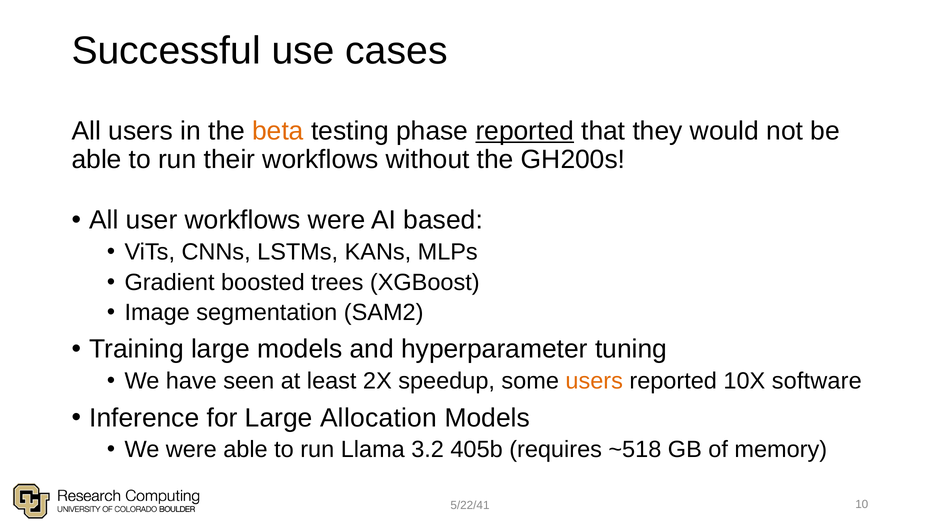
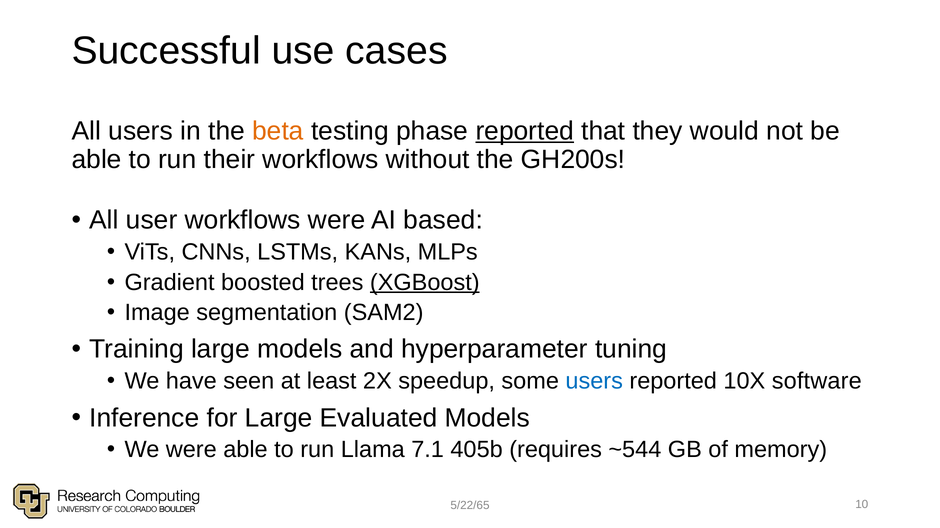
XGBoost underline: none -> present (425, 283)
users colour: orange -> blue (594, 382)
Allocation: Allocation -> Evaluated (379, 418)
3.2: 3.2 -> 7.1 (428, 450)
~518: ~518 -> ~544 (635, 450)
5/22/41: 5/22/41 -> 5/22/65 (470, 506)
